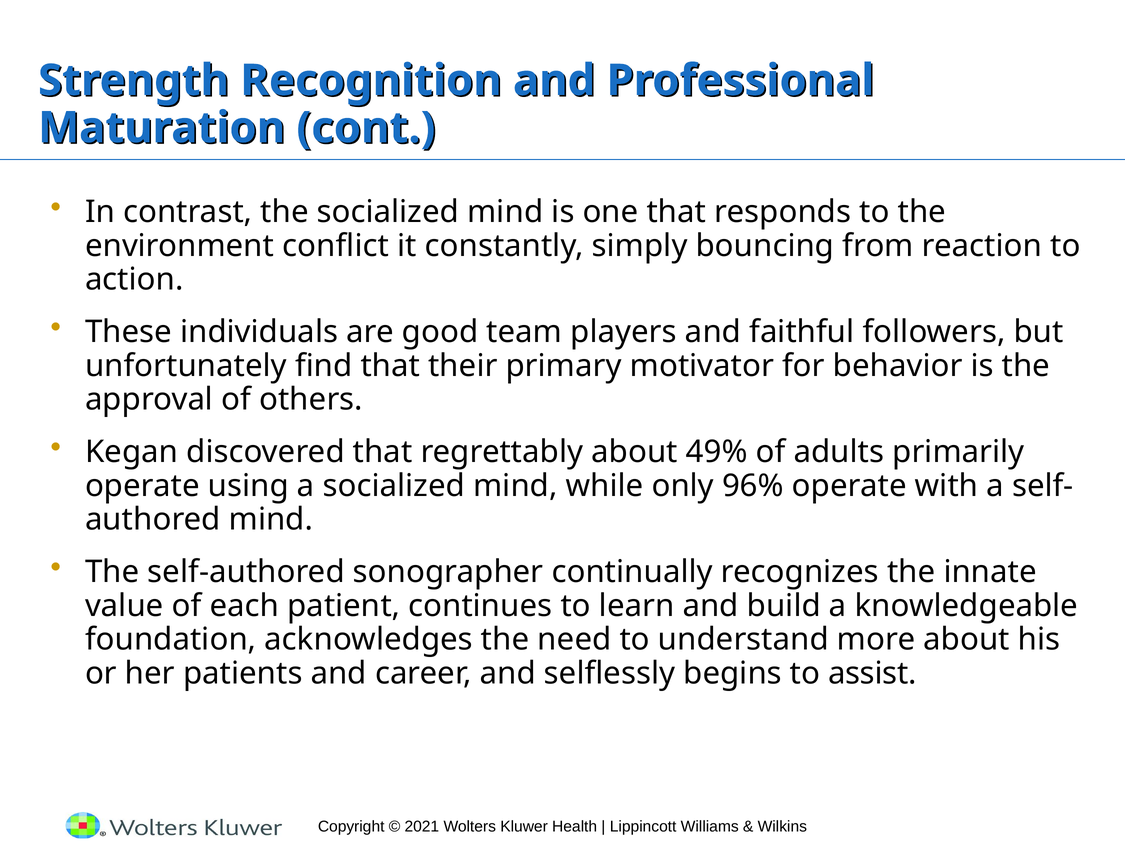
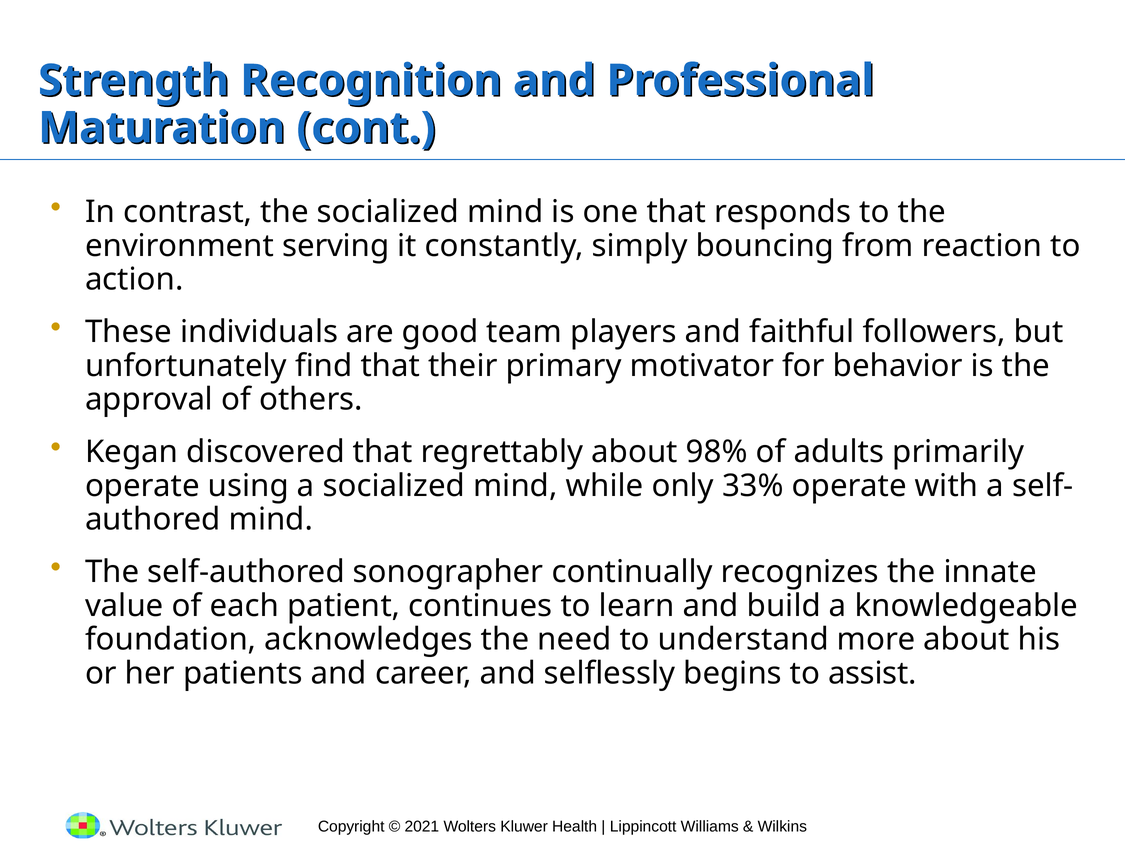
conflict: conflict -> serving (336, 246)
49%: 49% -> 98% (717, 452)
96%: 96% -> 33% (753, 486)
